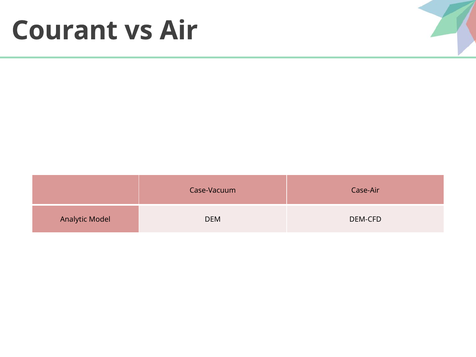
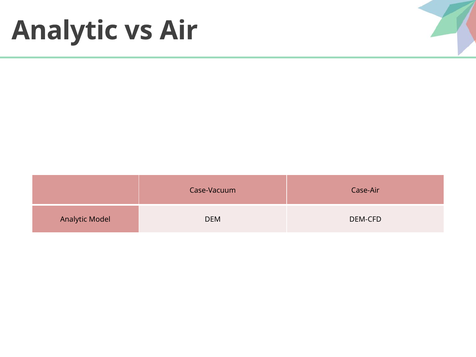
Courant: Courant -> Analytic (65, 31)
